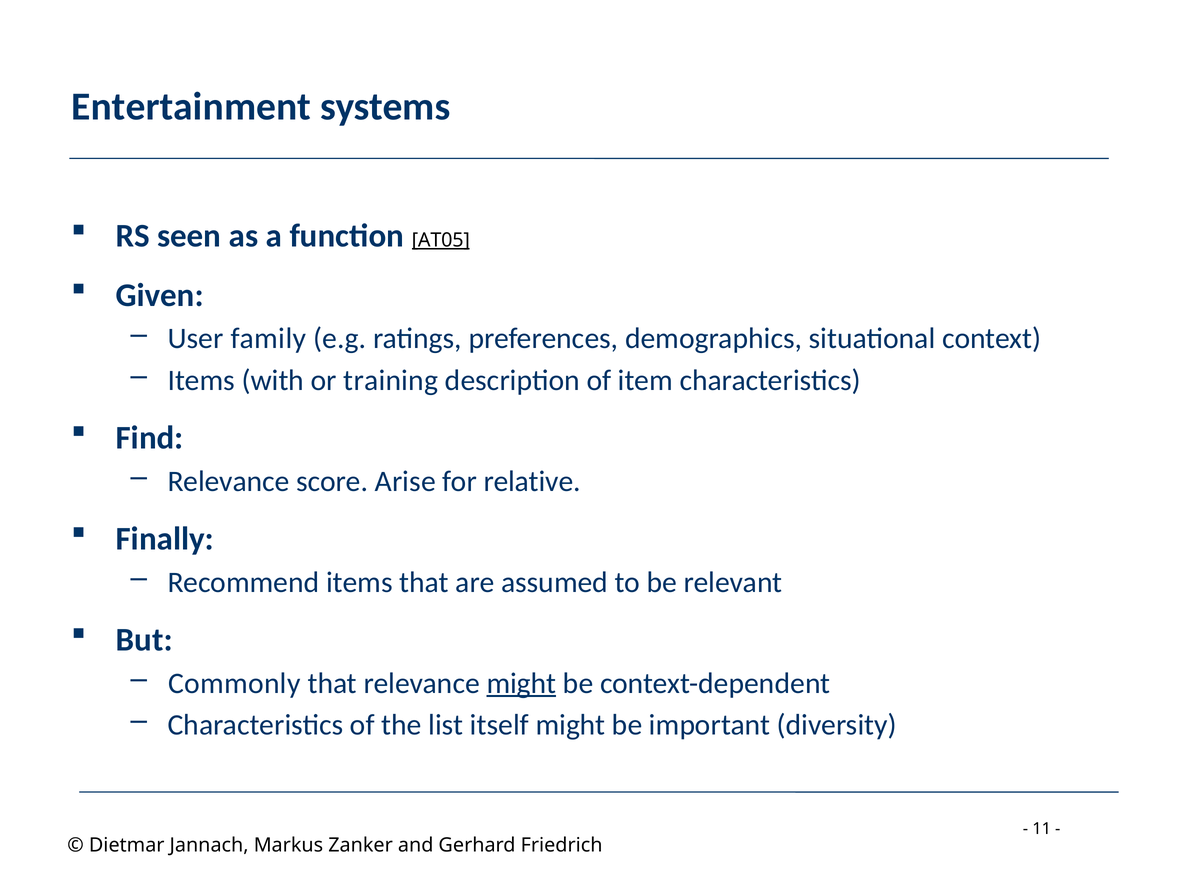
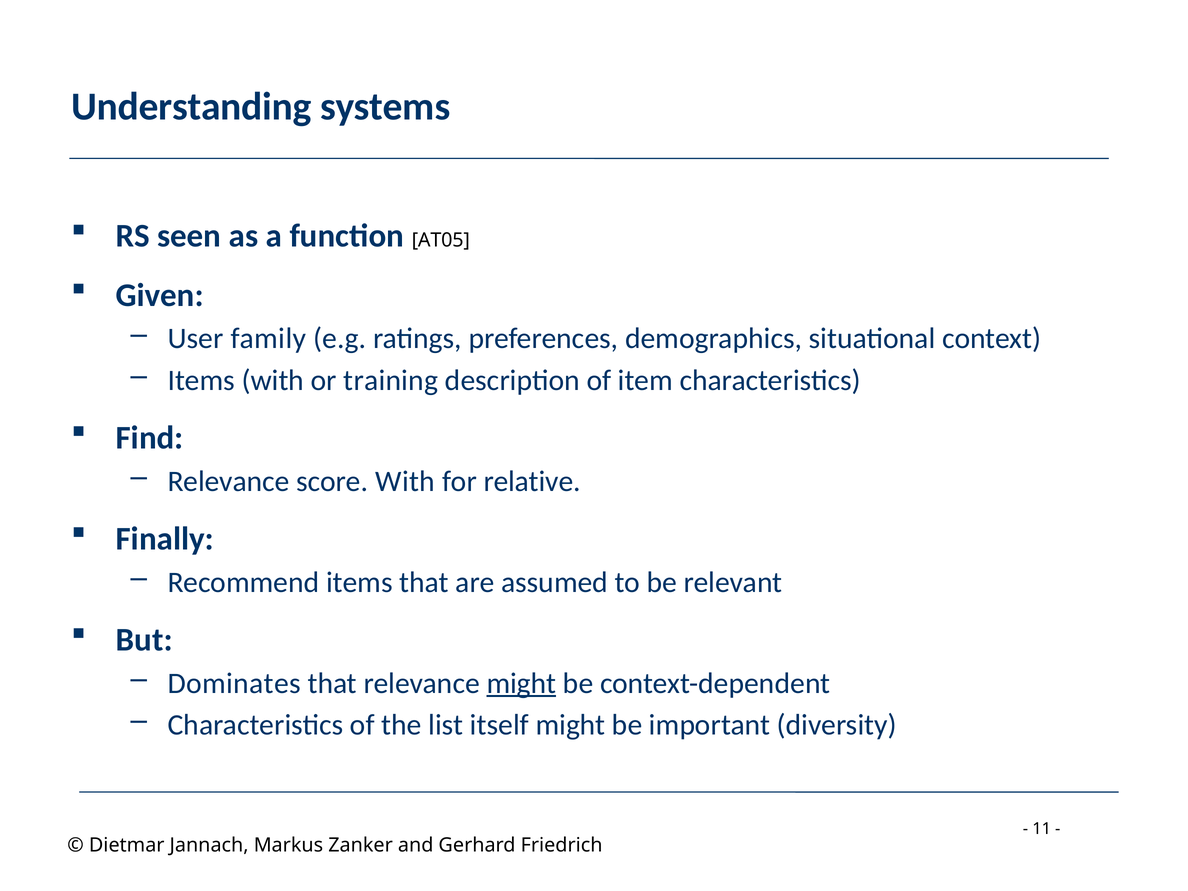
Entertainment: Entertainment -> Understanding (191, 107)
AT05 underline: present -> none (441, 240)
score Arise: Arise -> With (405, 481)
Commonly: Commonly -> Dominates (234, 683)
